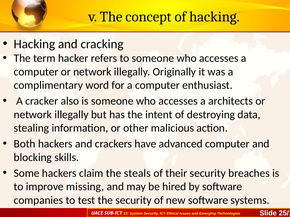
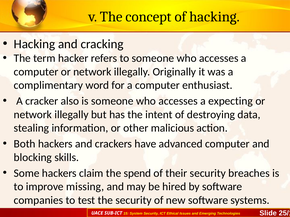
architects: architects -> expecting (231, 101)
steals: steals -> spend (137, 173)
